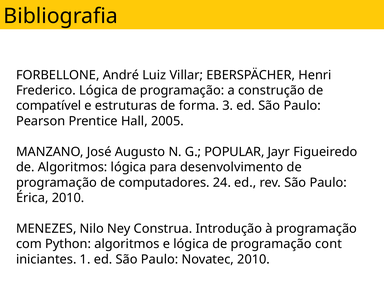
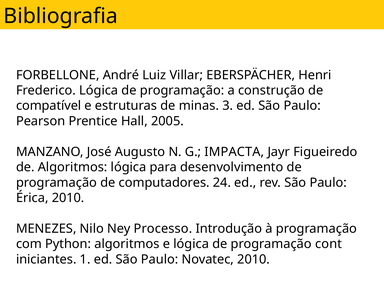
forma: forma -> minas (199, 106)
POPULAR: POPULAR -> IMPACTA (234, 152)
Construa: Construa -> Processo (163, 229)
